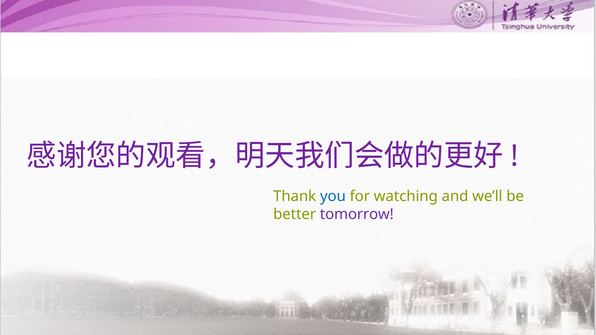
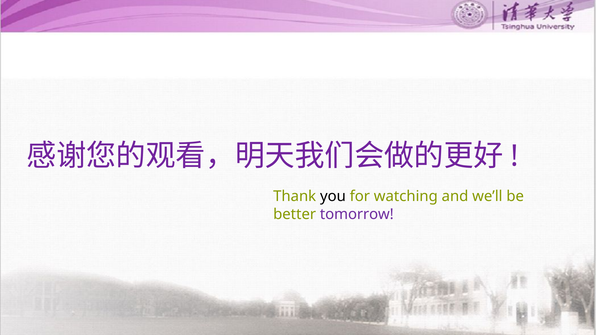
you colour: blue -> black (333, 196)
